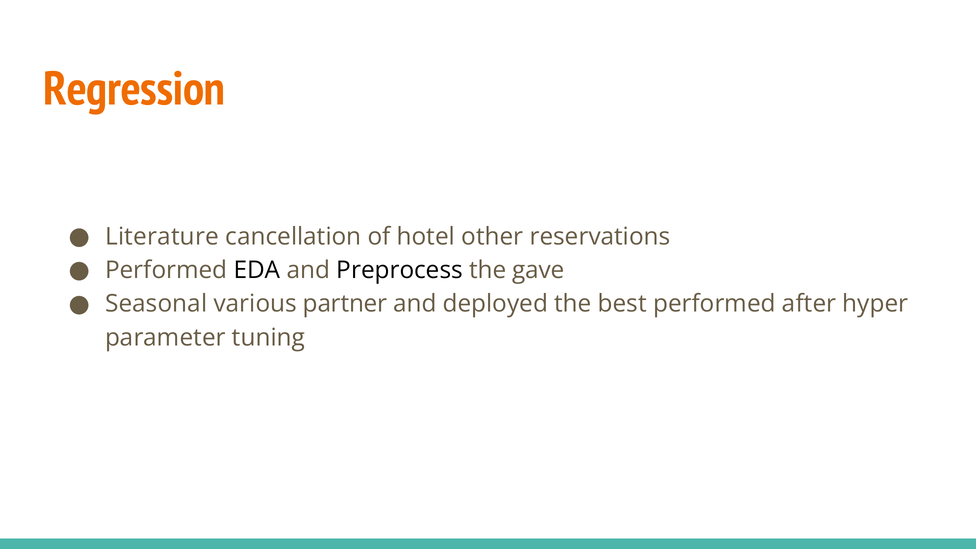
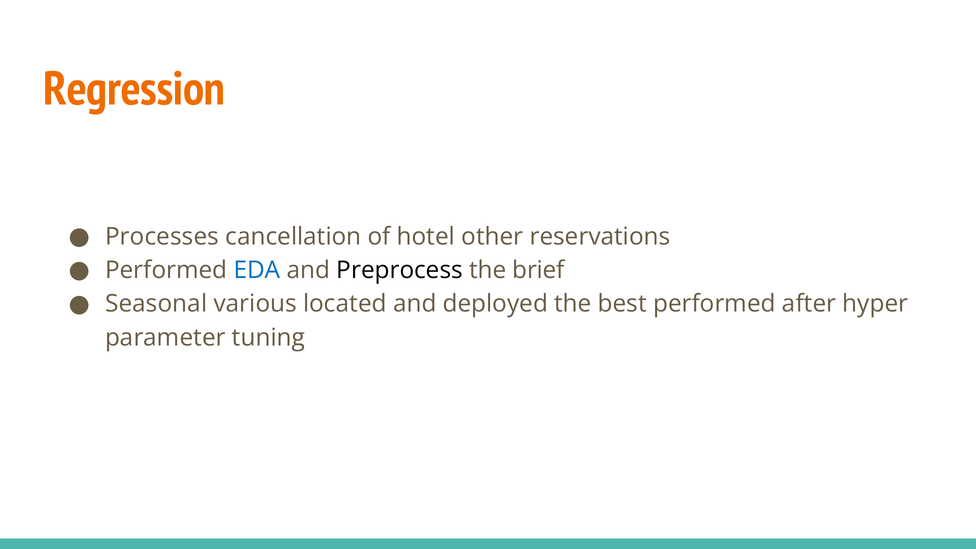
Literature: Literature -> Processes (162, 236)
EDA colour: black -> blue (257, 270)
gave: gave -> brief (538, 270)
partner: partner -> located (345, 304)
